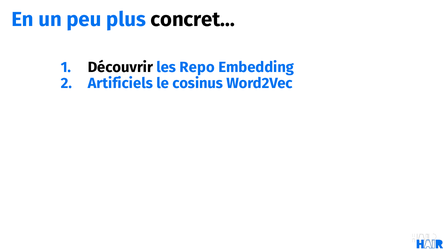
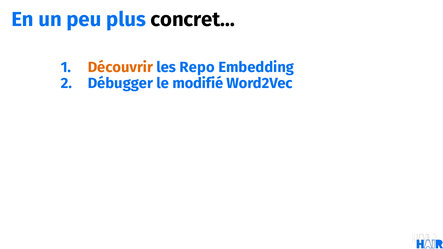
Découvrir colour: black -> orange (120, 67)
Artificiels: Artificiels -> Débugger (120, 83)
cosinus: cosinus -> modifié (198, 83)
